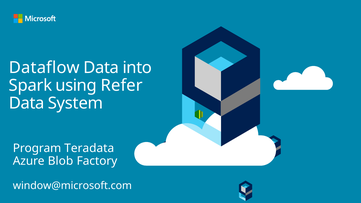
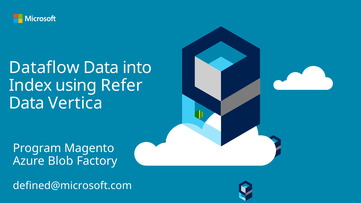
Spark: Spark -> Index (30, 85)
System: System -> Vertica (75, 103)
Teradata: Teradata -> Magento (89, 148)
window@microsoft.com: window@microsoft.com -> defined@microsoft.com (72, 186)
